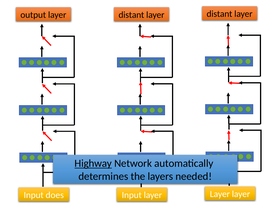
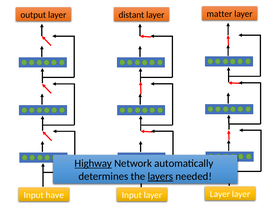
distant: distant -> matter (219, 14)
layers underline: none -> present (160, 176)
does: does -> have (55, 195)
